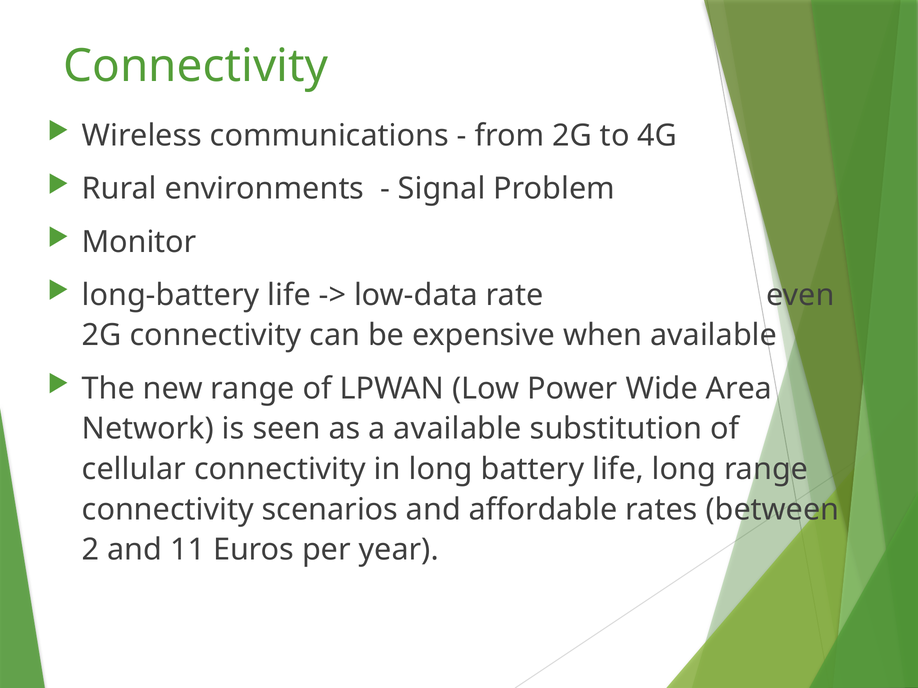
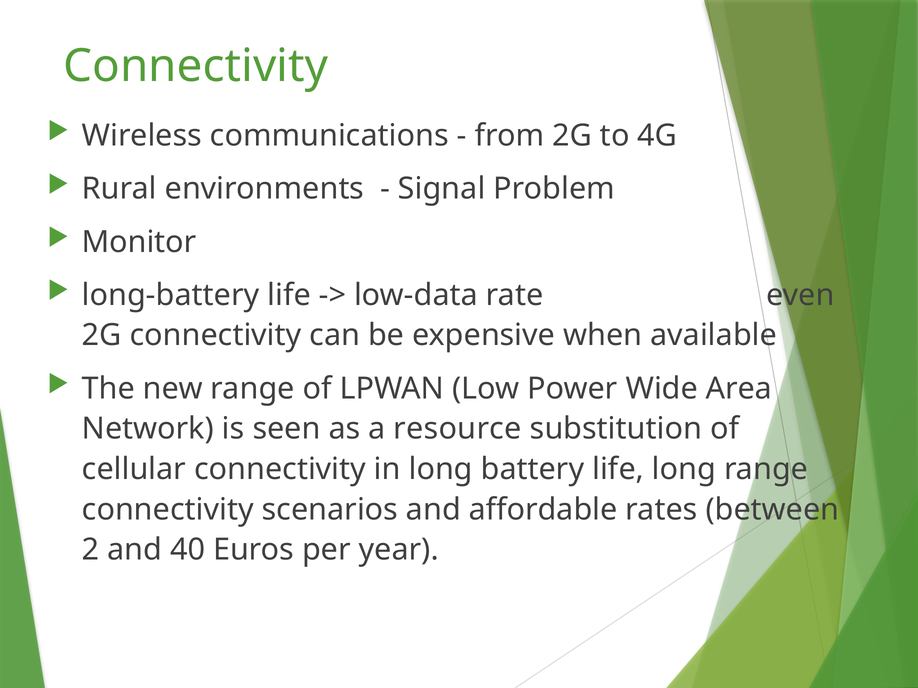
a available: available -> resource (458, 429)
11: 11 -> 40 (188, 550)
